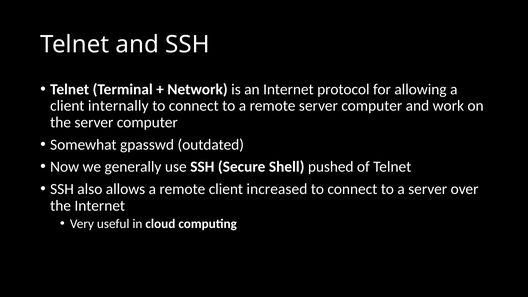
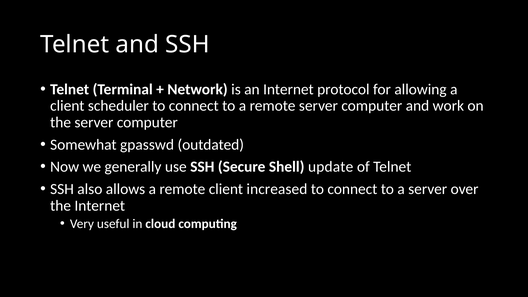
internally: internally -> scheduler (118, 106)
pushed: pushed -> update (331, 167)
